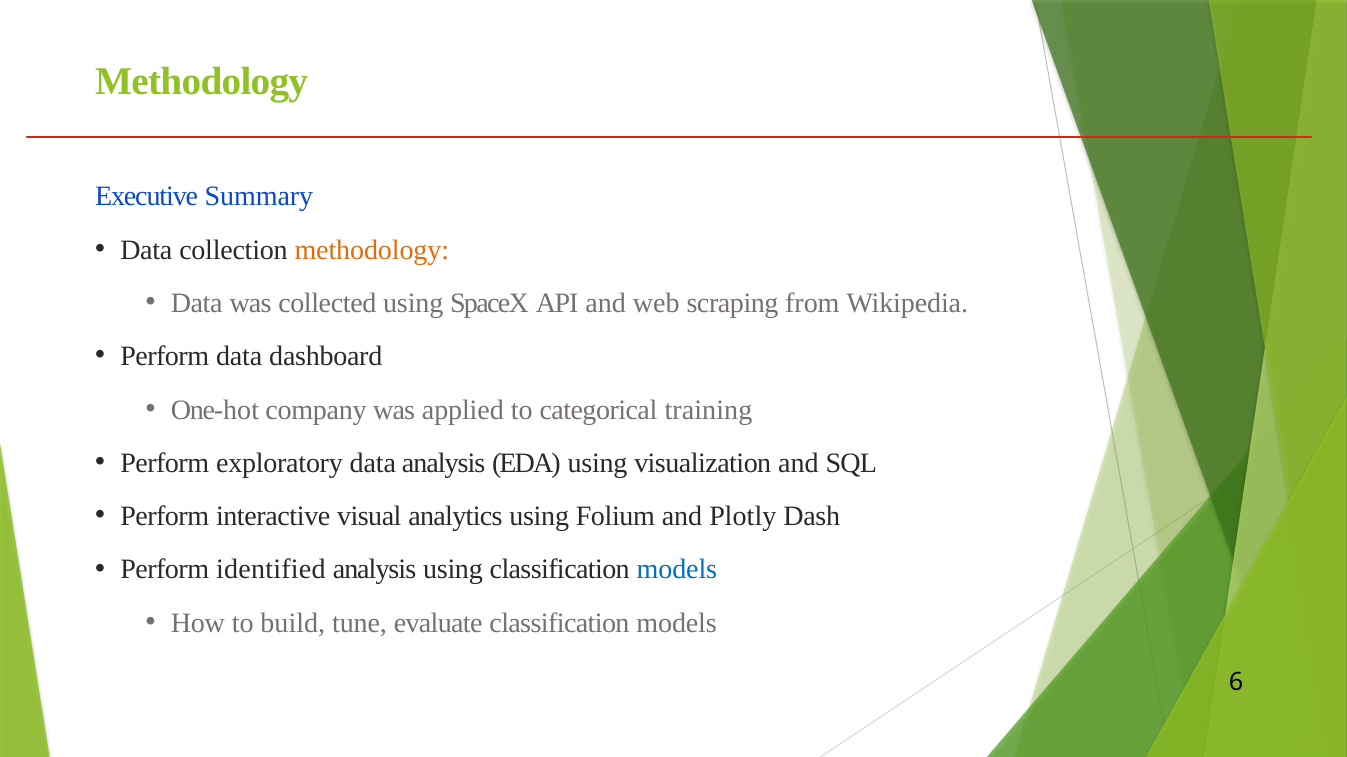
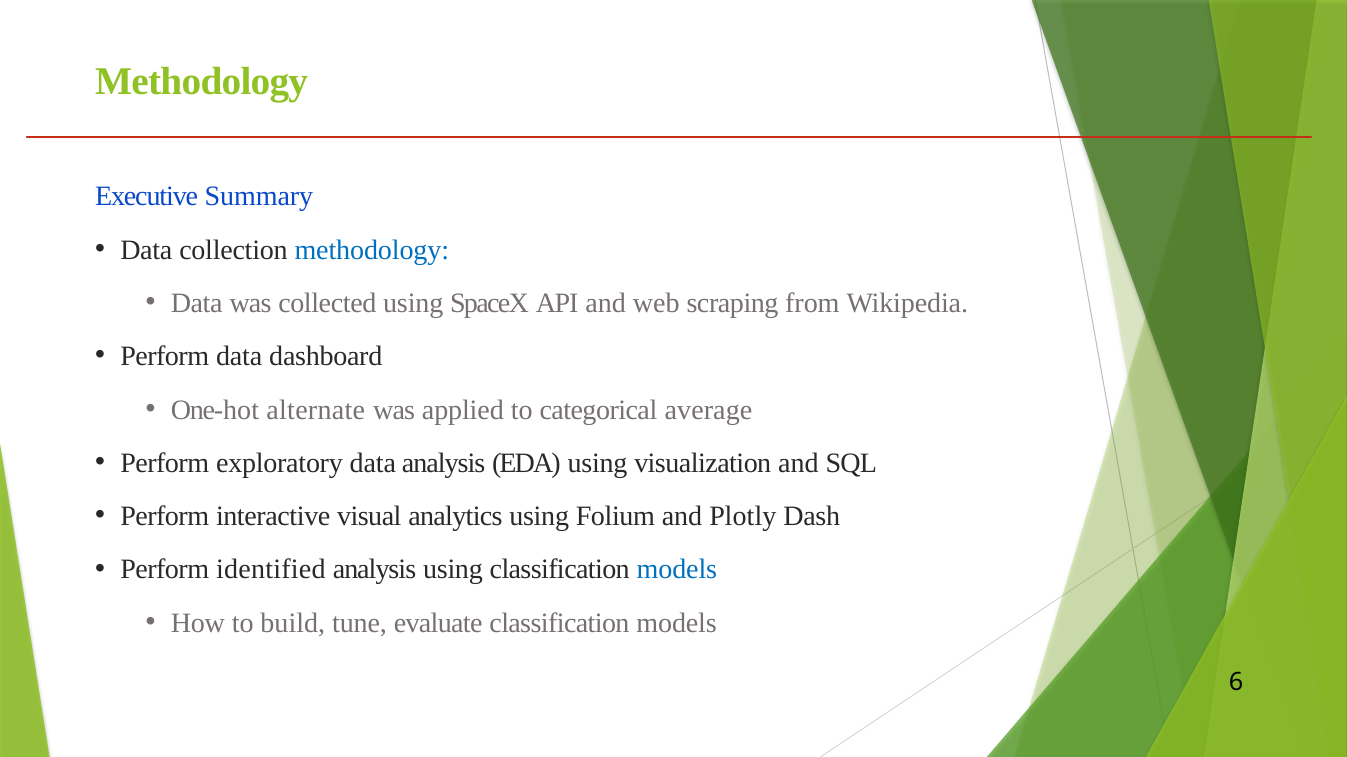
methodology colour: orange -> blue (372, 250)
company: company -> alternate (316, 410)
training: training -> average (708, 410)
